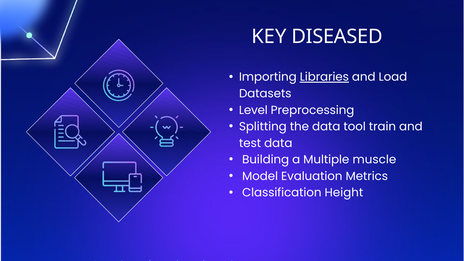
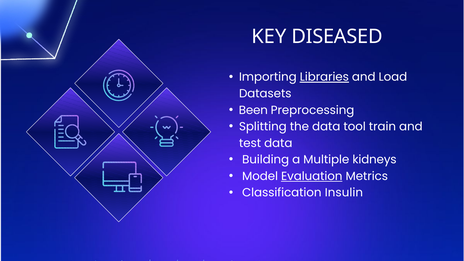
Level: Level -> Been (253, 110)
muscle: muscle -> kidneys (375, 160)
Evaluation underline: none -> present (312, 176)
Height: Height -> Insulin (344, 193)
